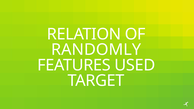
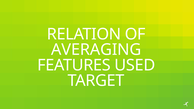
RANDOMLY: RANDOMLY -> AVERAGING (96, 50)
